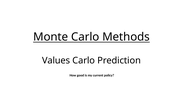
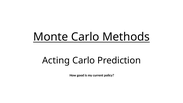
Values: Values -> Acting (56, 60)
